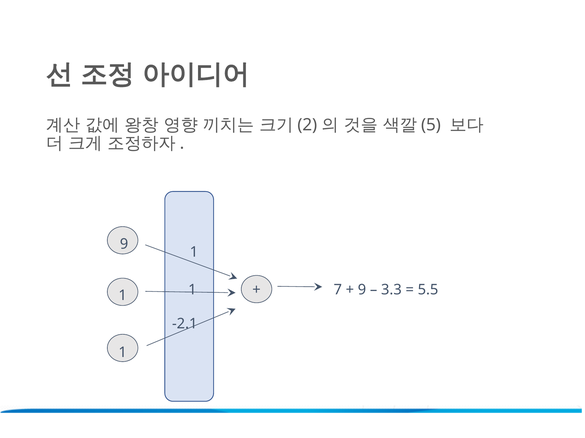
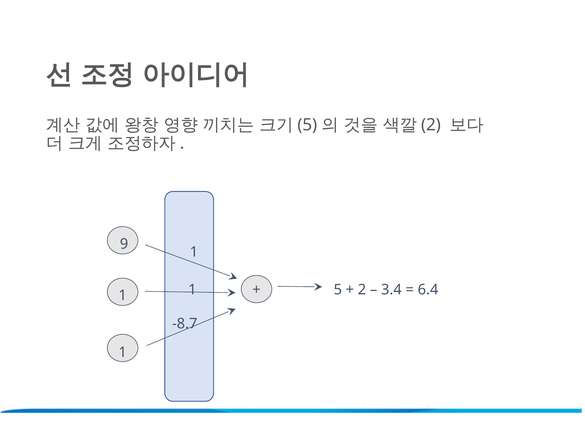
2: 2 -> 5 (307, 125)
5: 5 -> 2 (431, 125)
7: 7 -> 5 (338, 290)
9: 9 -> 2 (362, 290)
3.3: 3.3 -> 3.4 (391, 290)
5.5: 5.5 -> 6.4 (428, 290)
-2.1: -2.1 -> -8.7 (185, 324)
